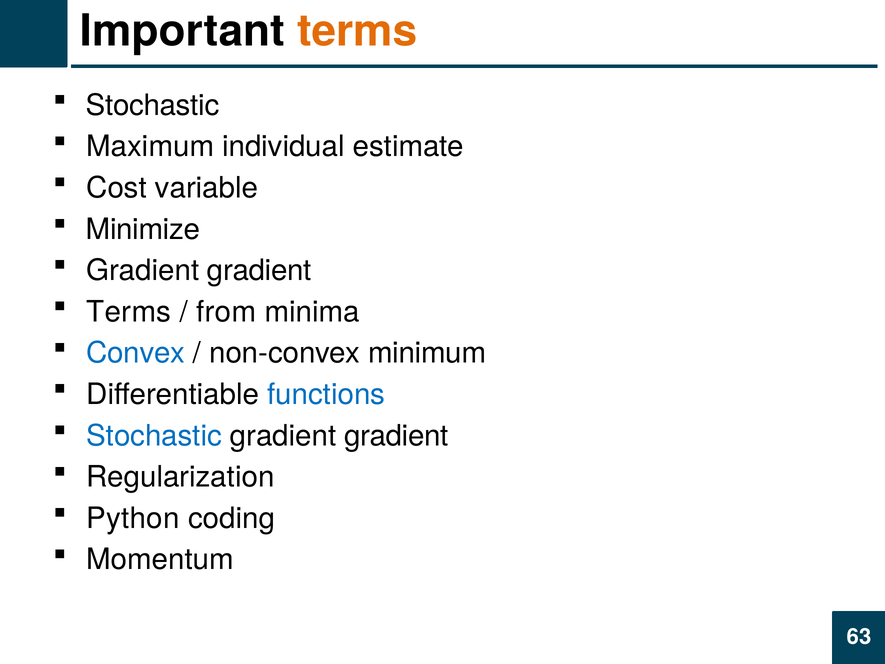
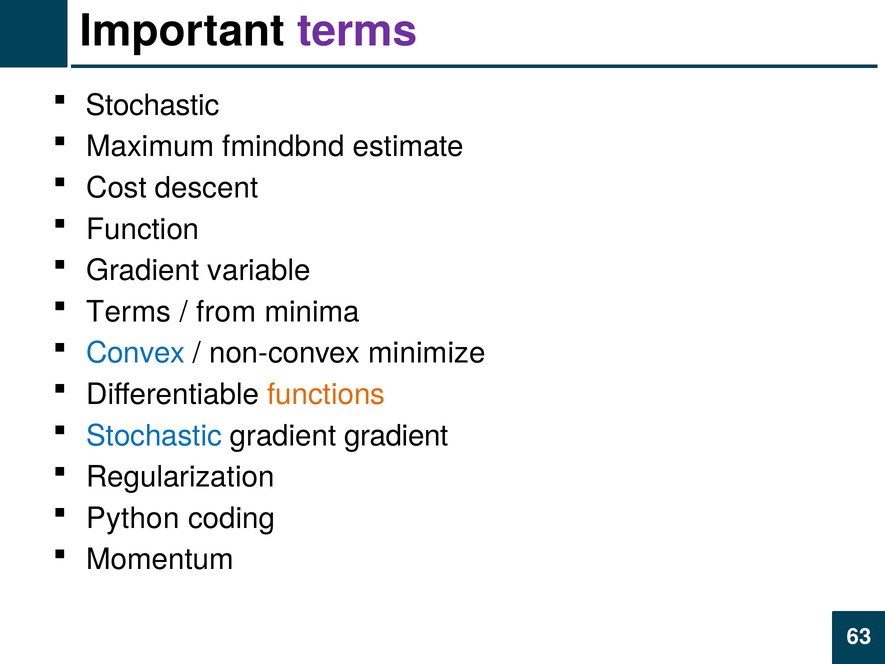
terms colour: orange -> purple (357, 31)
individual: individual -> fmindbnd (283, 147)
variable: variable -> descent (207, 188)
Minimize: Minimize -> Function (143, 229)
gradient: gradient -> variable (259, 270)
minimum: minimum -> minimize (427, 353)
functions colour: blue -> orange (326, 394)
